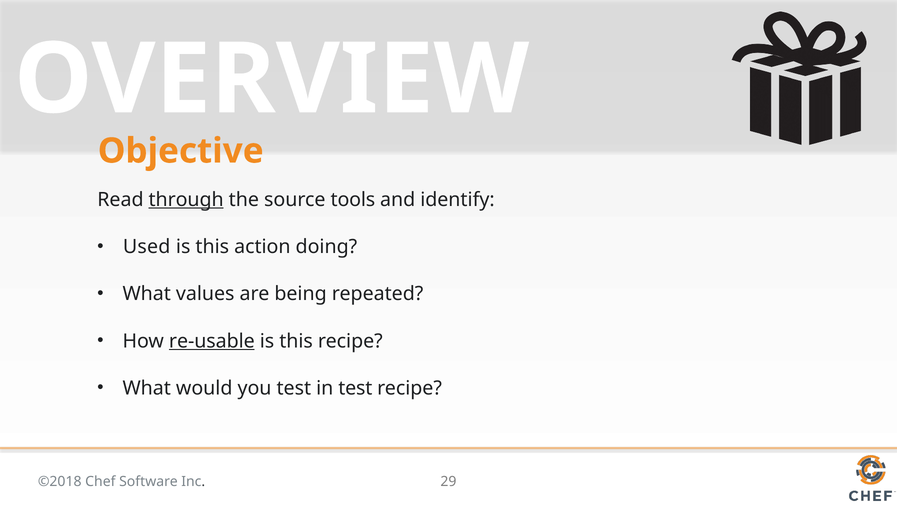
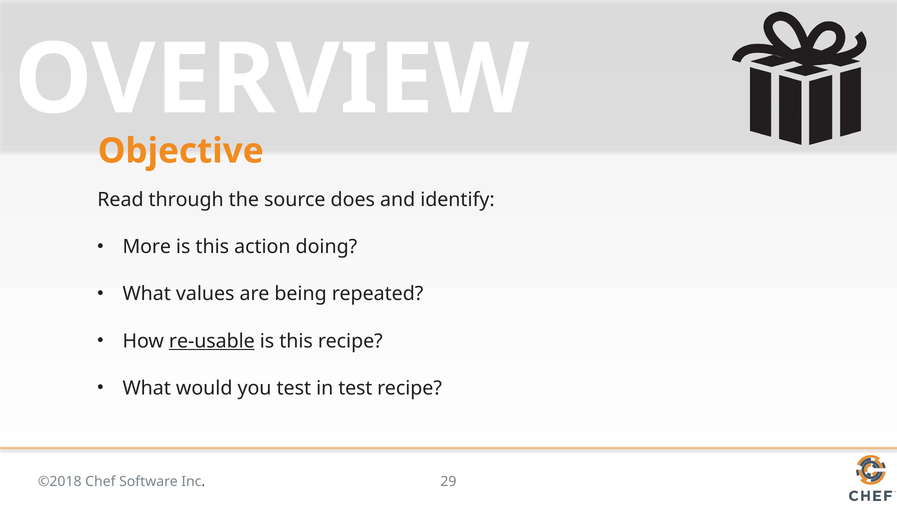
through underline: present -> none (186, 199)
tools: tools -> does (353, 199)
Used: Used -> More (147, 247)
